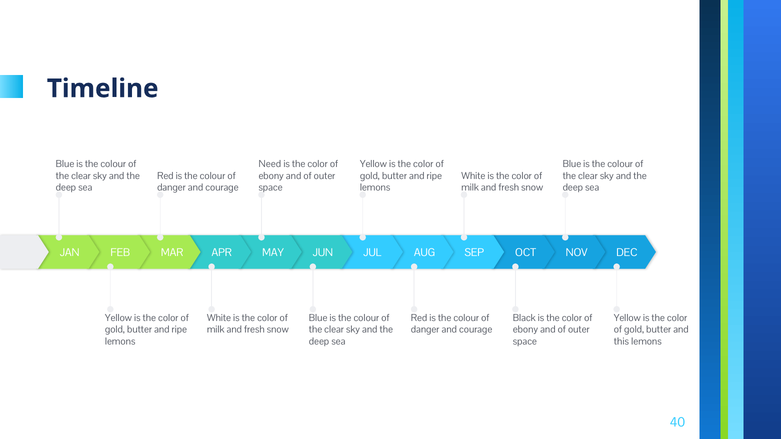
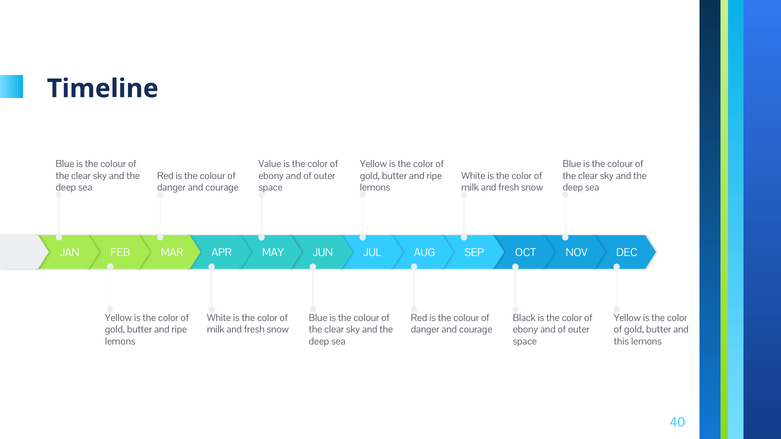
Need: Need -> Value (270, 164)
